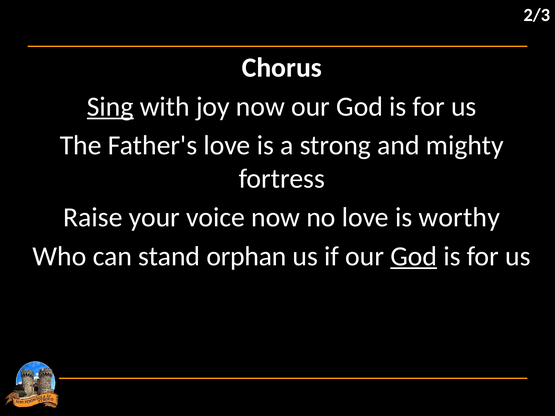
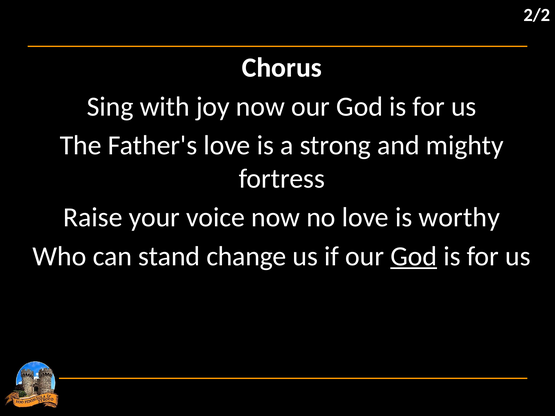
2/3: 2/3 -> 2/2 (537, 15)
Sing underline: present -> none (110, 107)
orphan: orphan -> change (246, 256)
